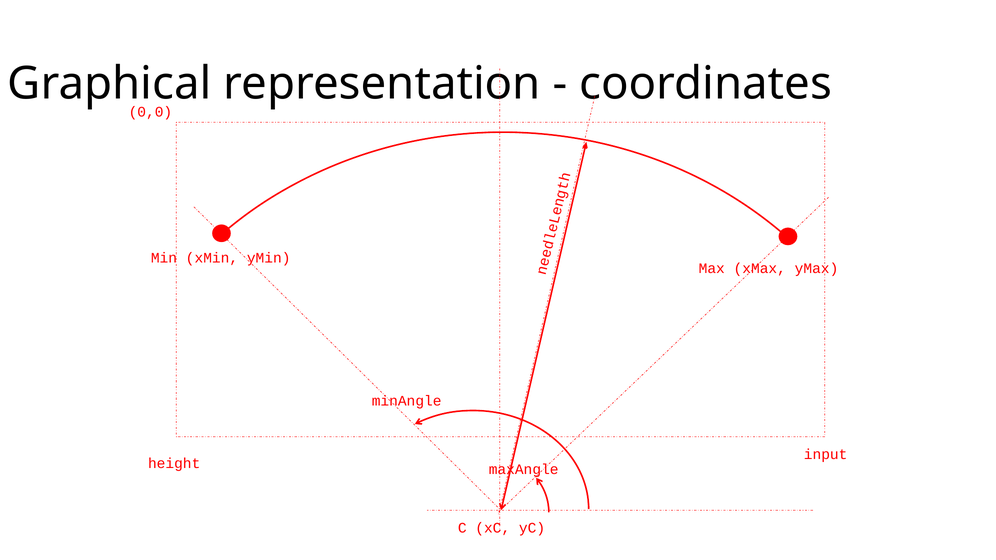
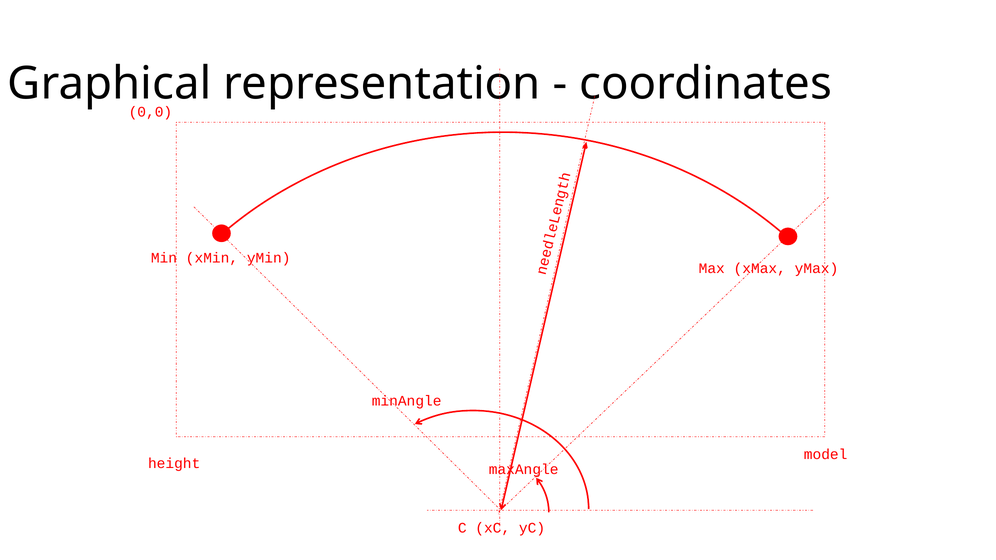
input: input -> model (826, 455)
